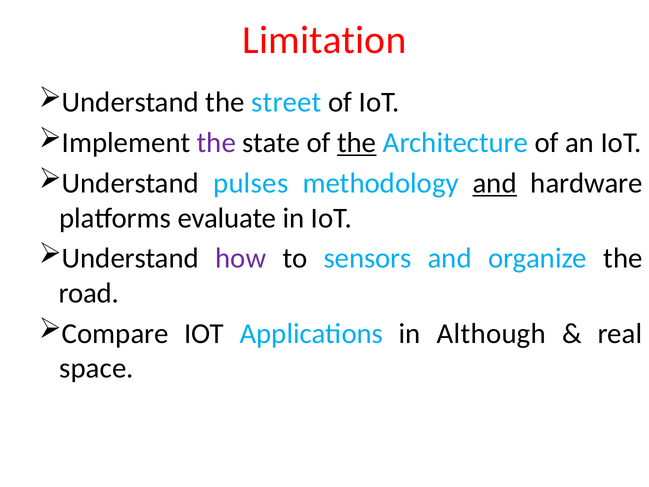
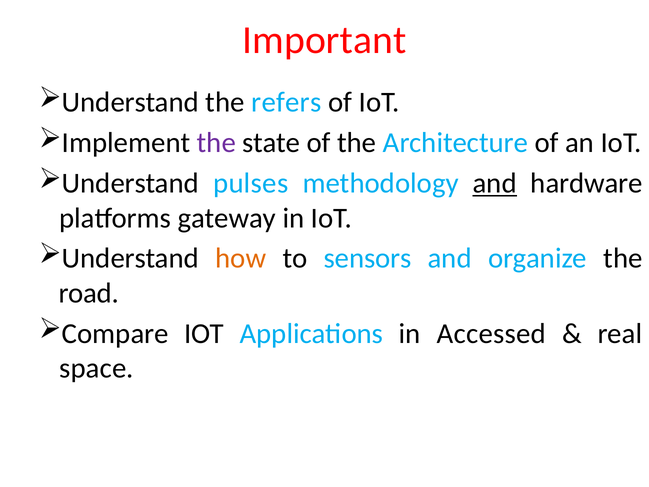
Limitation: Limitation -> Important (324, 40)
street: street -> refers (286, 102)
the underline: present -> none (357, 143)
evaluate: evaluate -> gateway (227, 218)
how colour: purple -> orange (241, 258)
Although: Although -> Accessed (491, 333)
